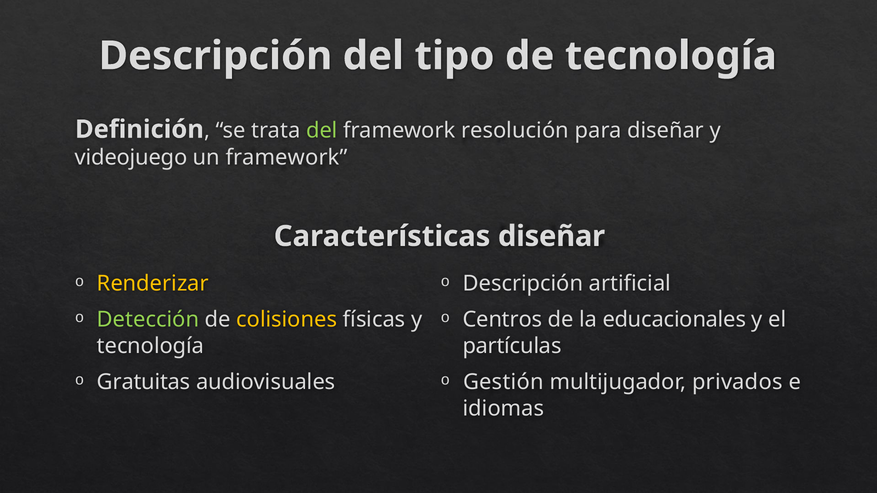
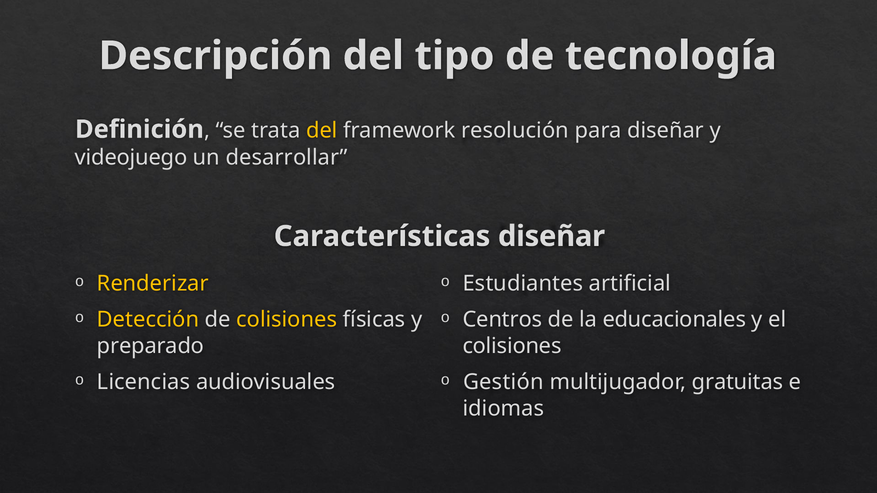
del colour: light green -> yellow (322, 131)
un framework: framework -> desarrollar (287, 158)
Descripción: Descripción -> Estudiantes (523, 284)
Detección colour: light green -> yellow (148, 320)
tecnología: tecnología -> preparado (151, 346)
partículas: partículas -> colisiones (512, 346)
Gratuitas: Gratuitas -> Licencias (144, 382)
privados: privados -> gratuitas (738, 382)
